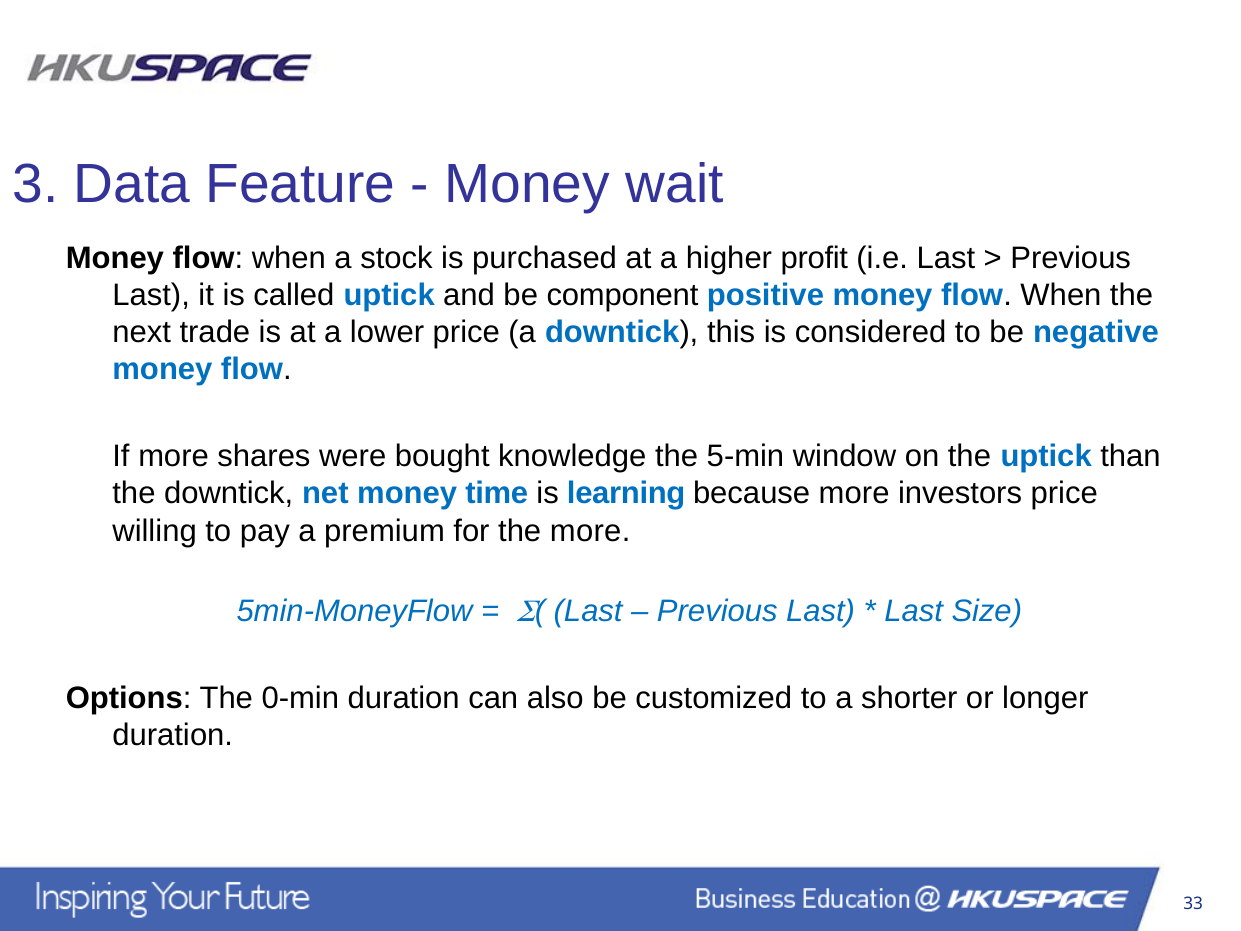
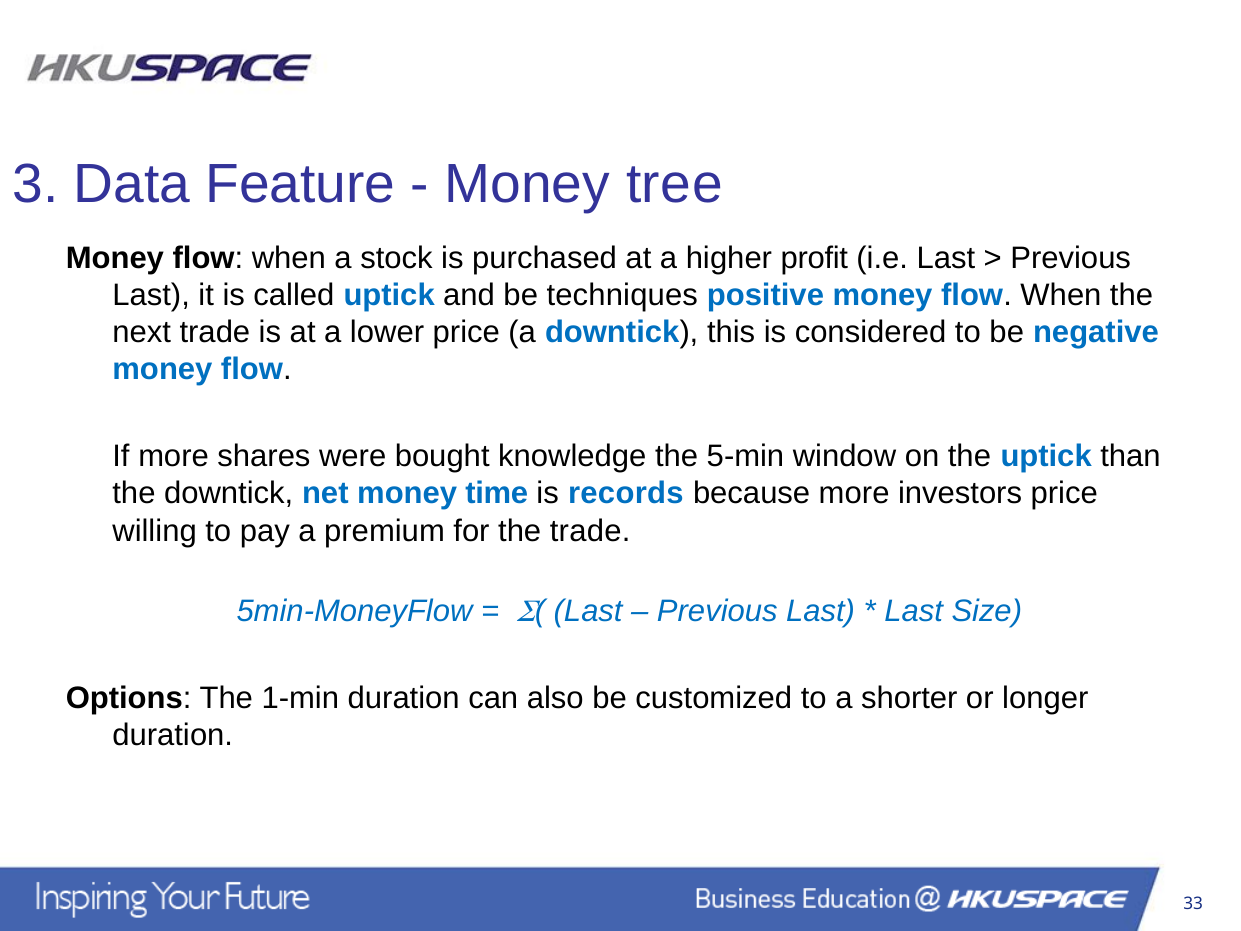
wait: wait -> tree (674, 184)
component: component -> techniques (622, 295)
learning: learning -> records (626, 493)
the more: more -> trade (590, 531)
0-min: 0-min -> 1-min (300, 698)
